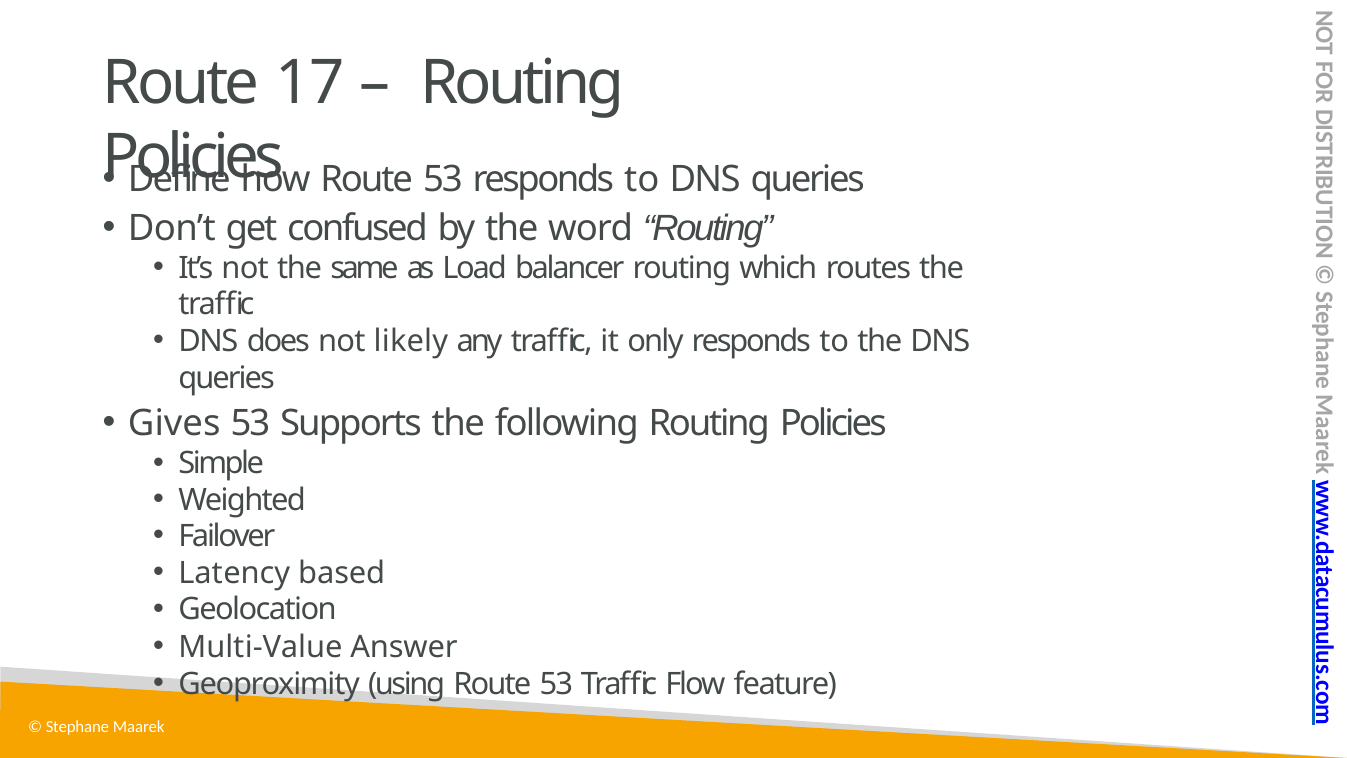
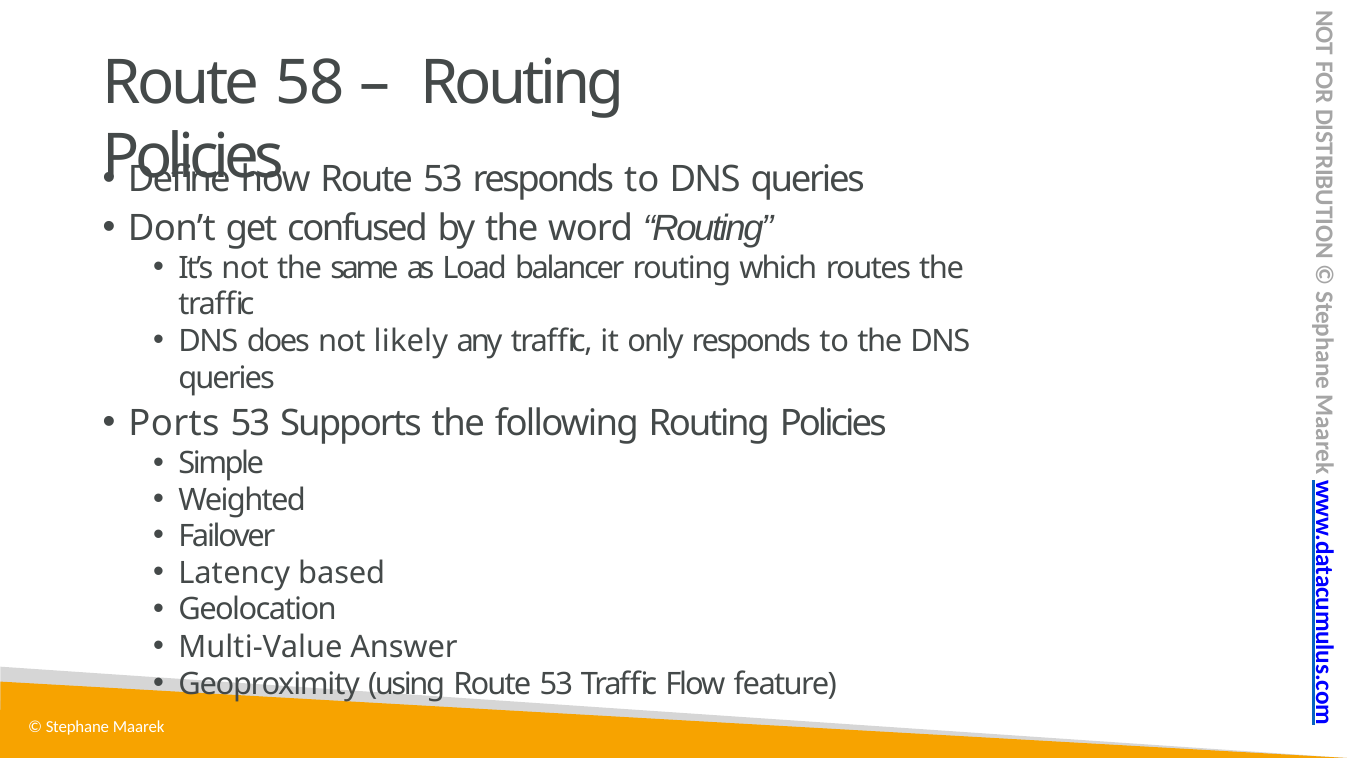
17: 17 -> 58 (310, 83)
Gives: Gives -> Ports (174, 424)
